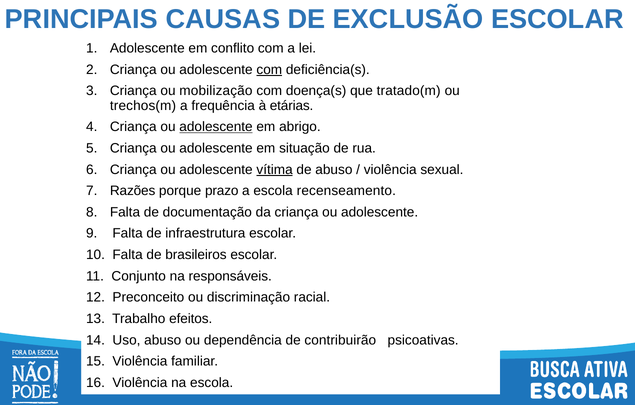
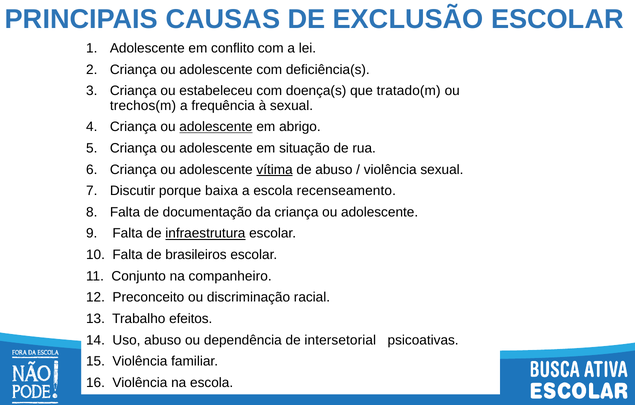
com underline: present -> none (269, 69)
mobilização: mobilização -> estabeleceu (216, 91)
à etárias: etárias -> sexual (292, 105)
Razões: Razões -> Discutir (133, 191)
prazo: prazo -> baixa (222, 191)
infraestrutura underline: none -> present (205, 233)
responsáveis: responsáveis -> companheiro (230, 276)
contribuirão: contribuirão -> intersetorial (340, 340)
